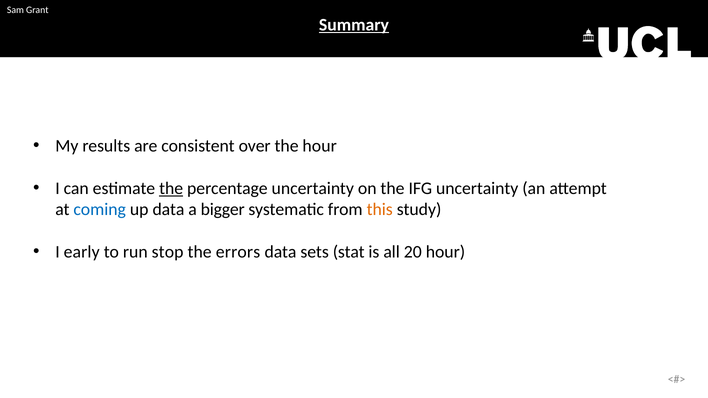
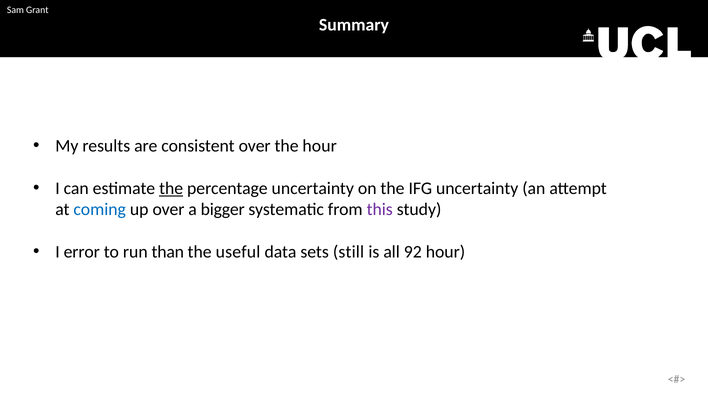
Summary underline: present -> none (354, 25)
up data: data -> over (168, 210)
this colour: orange -> purple (380, 210)
early: early -> error (82, 252)
stop: stop -> than (168, 252)
errors: errors -> useful (238, 252)
stat: stat -> still (349, 252)
20: 20 -> 92 (413, 252)
